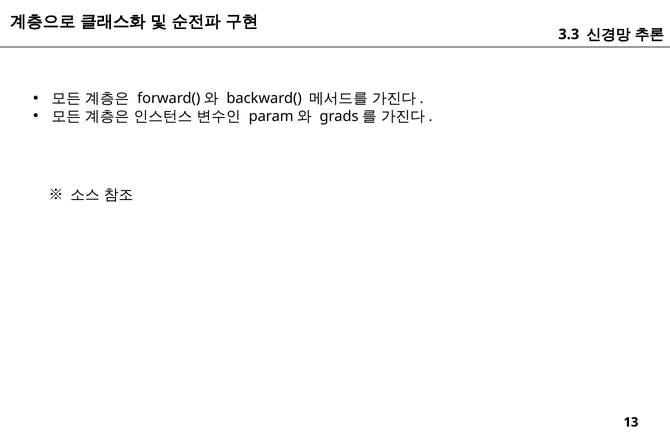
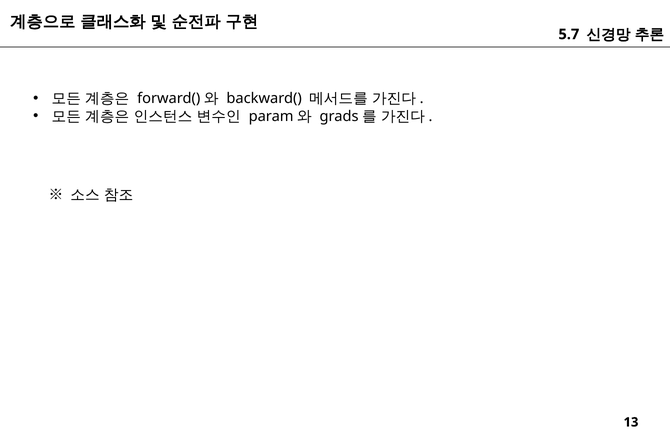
3.3: 3.3 -> 5.7 (569, 34)
